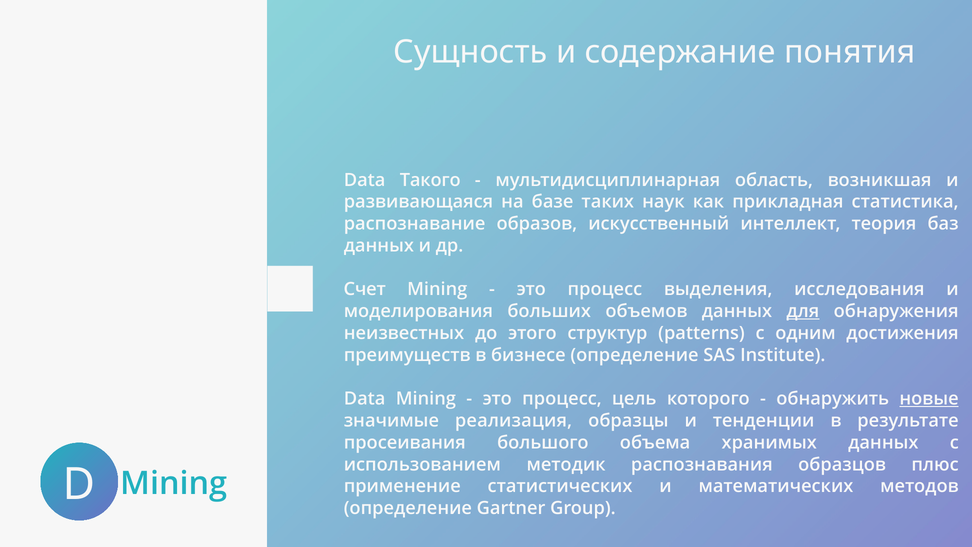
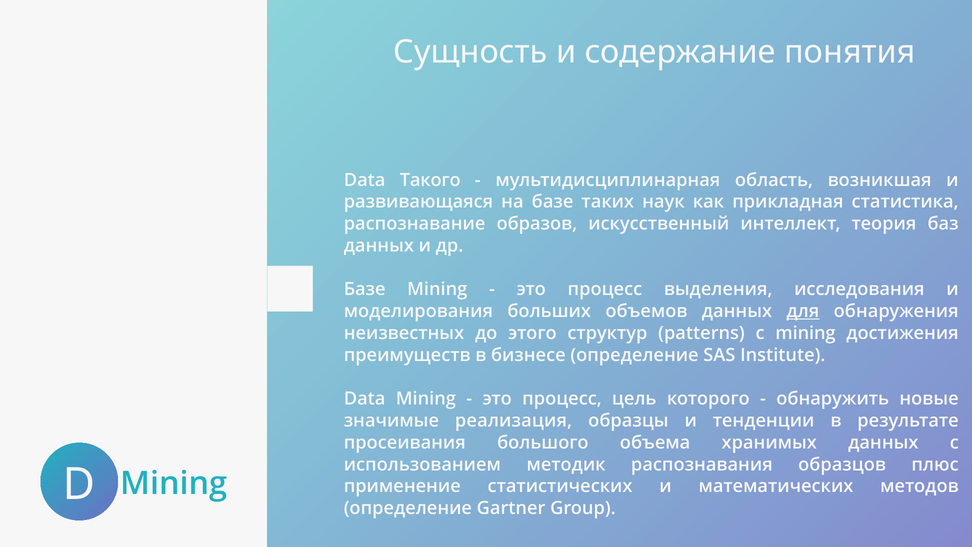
Счет: Счет -> Базе (365, 289)
с одним: одним -> mining (805, 333)
новые underline: present -> none (929, 399)
